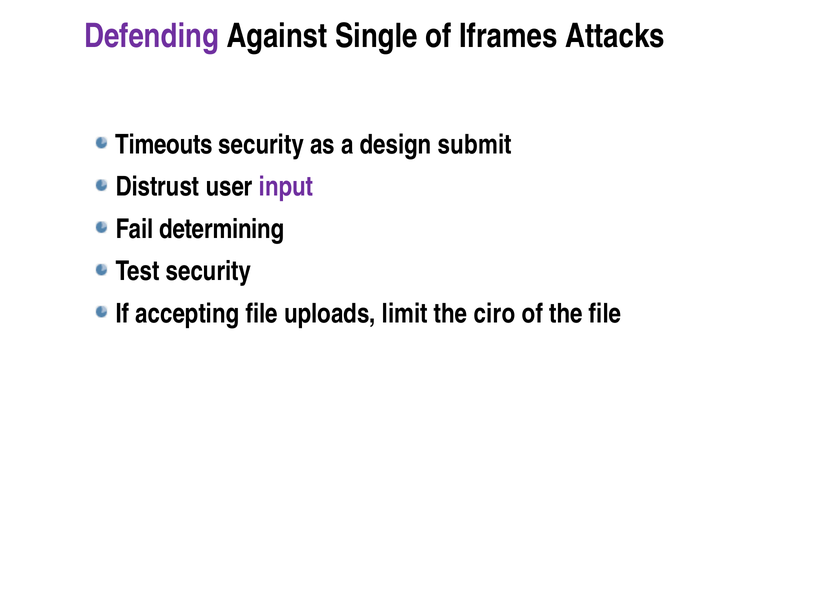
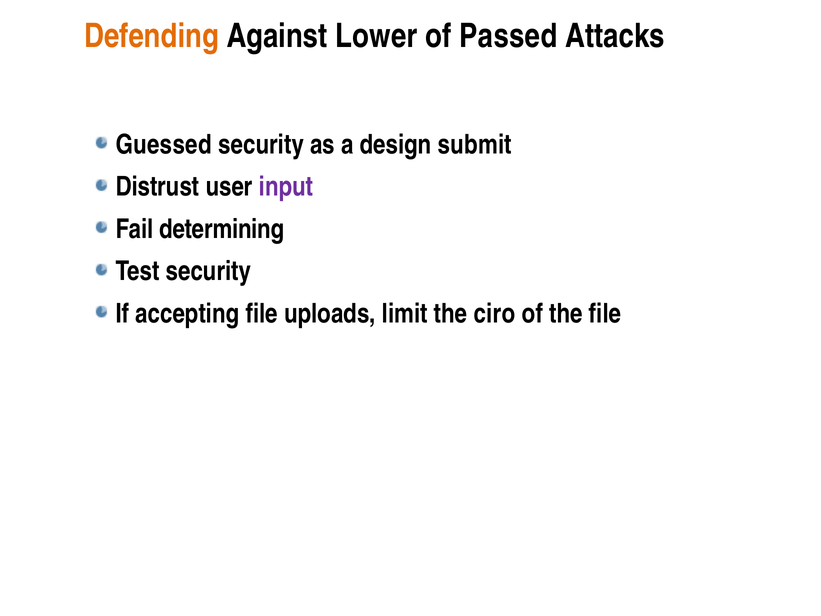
Defending colour: purple -> orange (152, 36)
Single: Single -> Lower (376, 36)
Iframes: Iframes -> Passed (508, 36)
Timeouts: Timeouts -> Guessed (164, 145)
